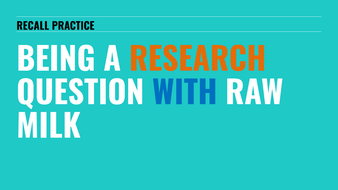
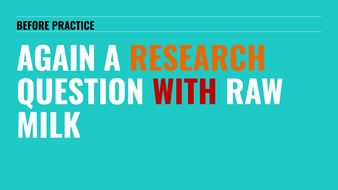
RECALL: RECALL -> BEFORE (33, 26)
BEING: BEING -> AGAIN (56, 60)
WITH colour: blue -> red (185, 94)
